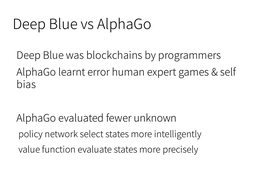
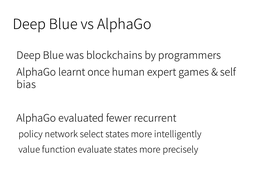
error: error -> once (99, 72)
unknown: unknown -> recurrent (155, 118)
